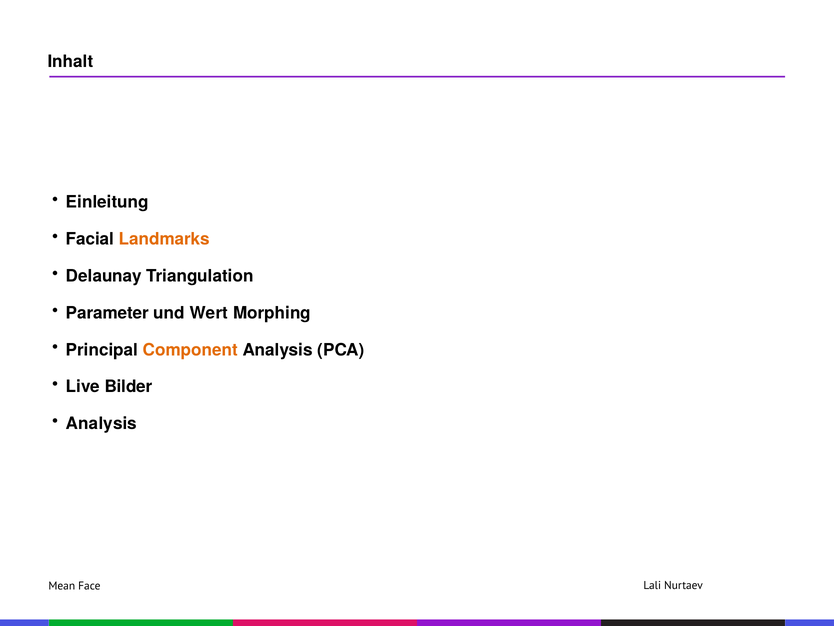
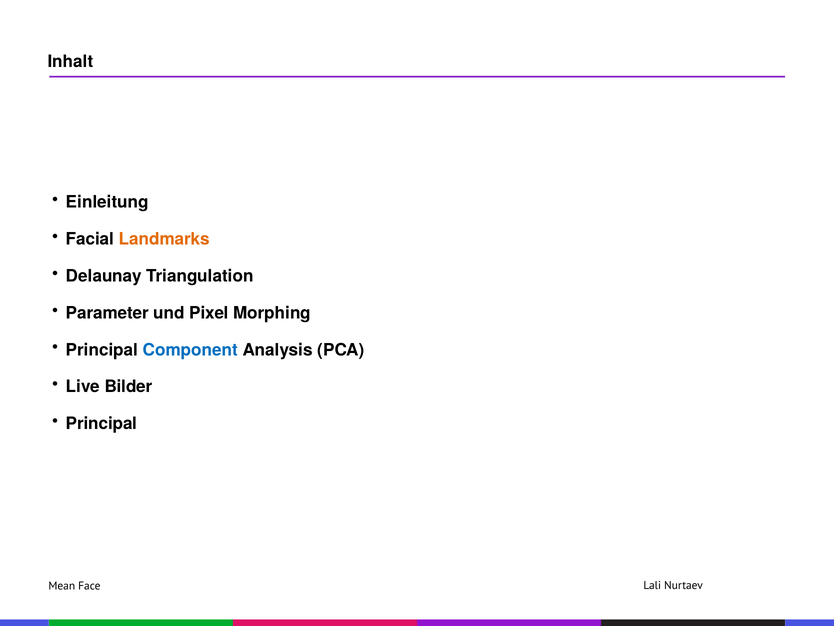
Wert: Wert -> Pixel (209, 313)
Component colour: orange -> blue (190, 350)
Analysis: Analysis -> Principal (102, 423)
